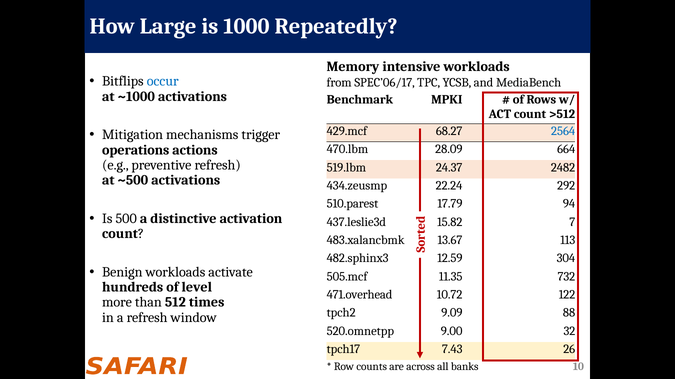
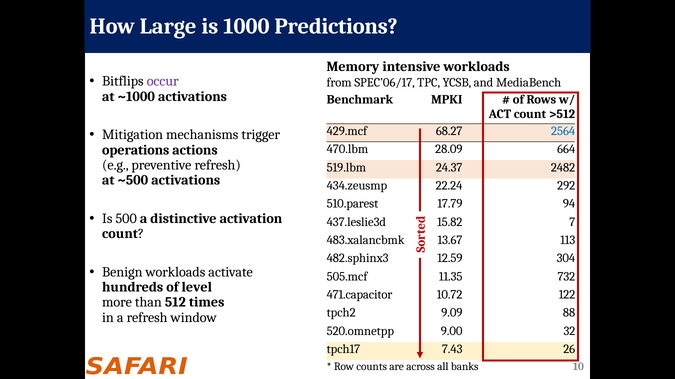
Repeatedly: Repeatedly -> Predictions (336, 26)
occur colour: blue -> purple (163, 81)
471.overhead: 471.overhead -> 471.capacitor (360, 295)
